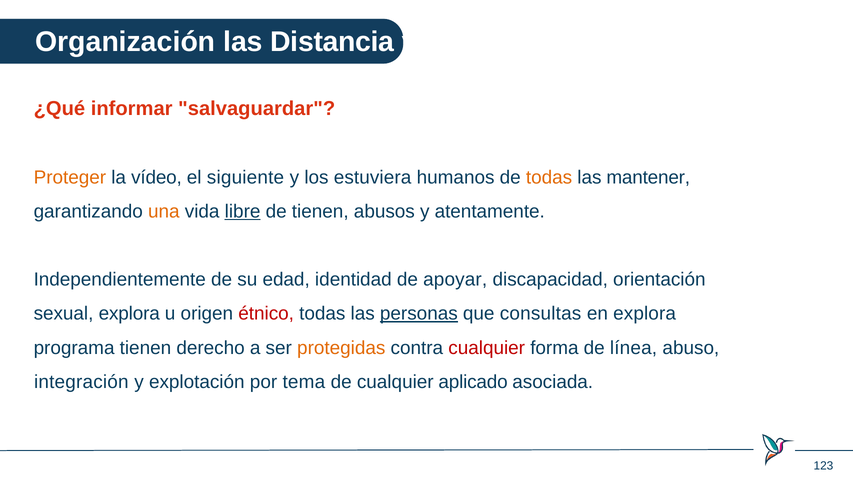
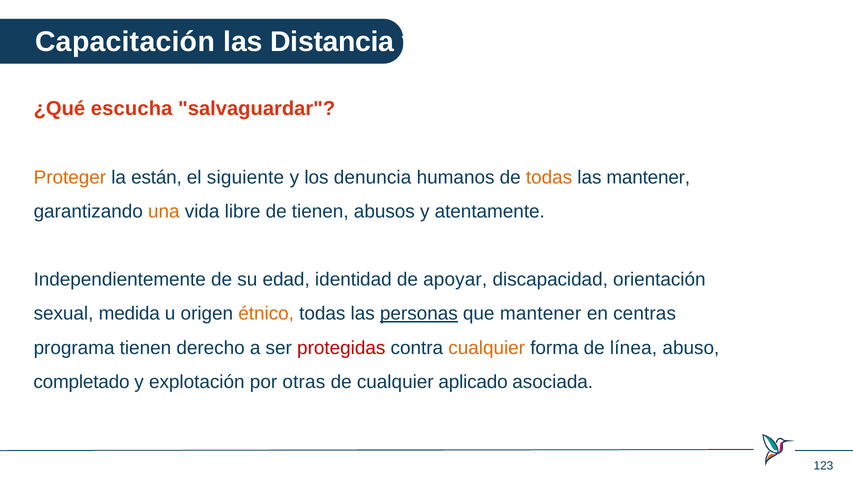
Organización: Organización -> Capacitación (125, 42)
informar: informar -> escucha (132, 108)
vídeo: vídeo -> están (156, 177)
estuviera: estuviera -> denuncia (373, 177)
libre underline: present -> none (243, 211)
sexual explora: explora -> medida (129, 314)
étnico colour: red -> orange (266, 314)
que consultas: consultas -> mantener (541, 314)
en explora: explora -> centras (645, 314)
protegidas colour: orange -> red (341, 348)
cualquier colour: red -> orange (487, 348)
integración: integración -> completado (81, 382)
tema: tema -> otras (304, 382)
